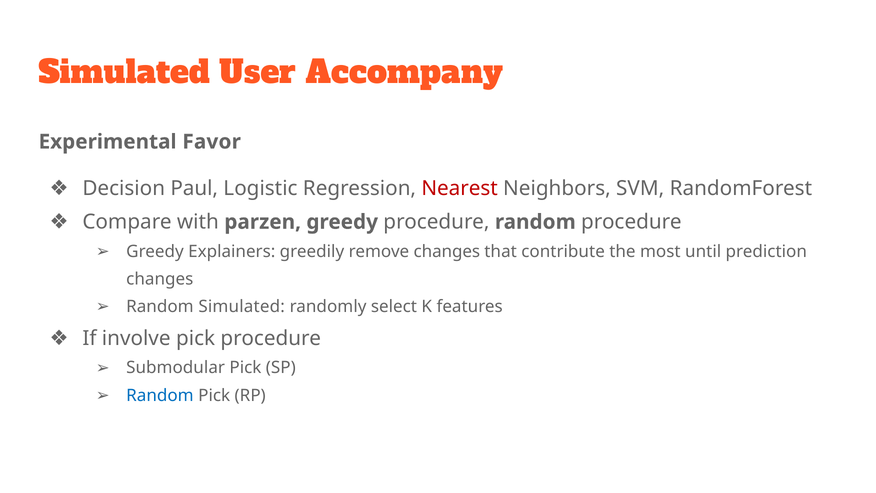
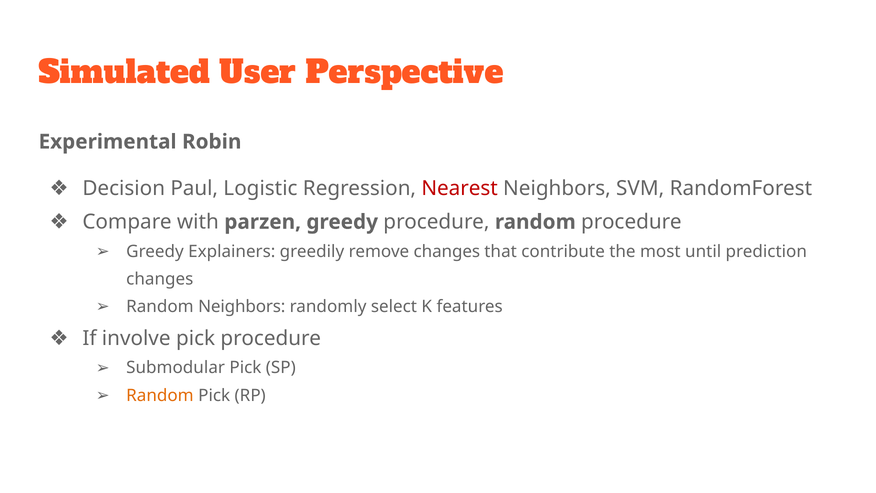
Accompany: Accompany -> Perspective (404, 73)
Favor: Favor -> Robin (212, 142)
Random Simulated: Simulated -> Neighbors (242, 307)
Random colour: blue -> orange (160, 395)
